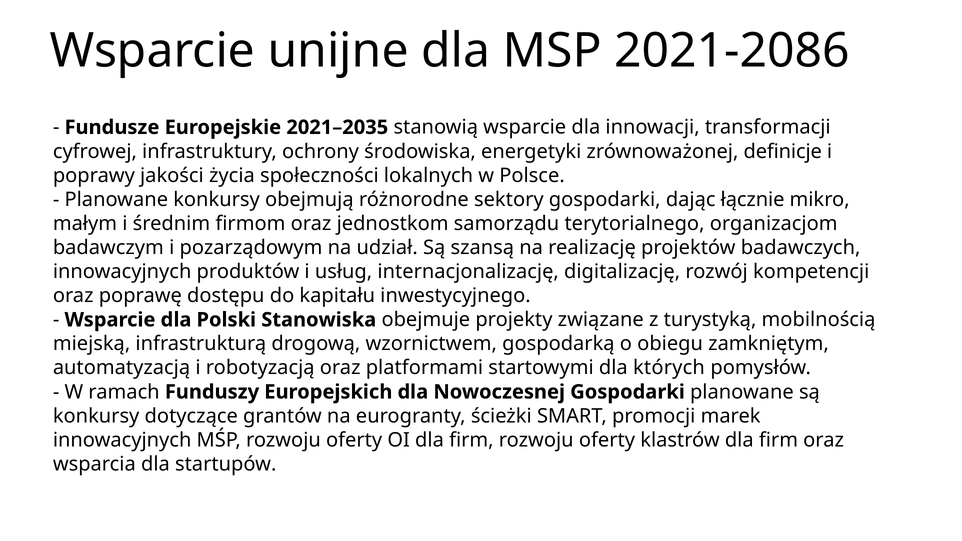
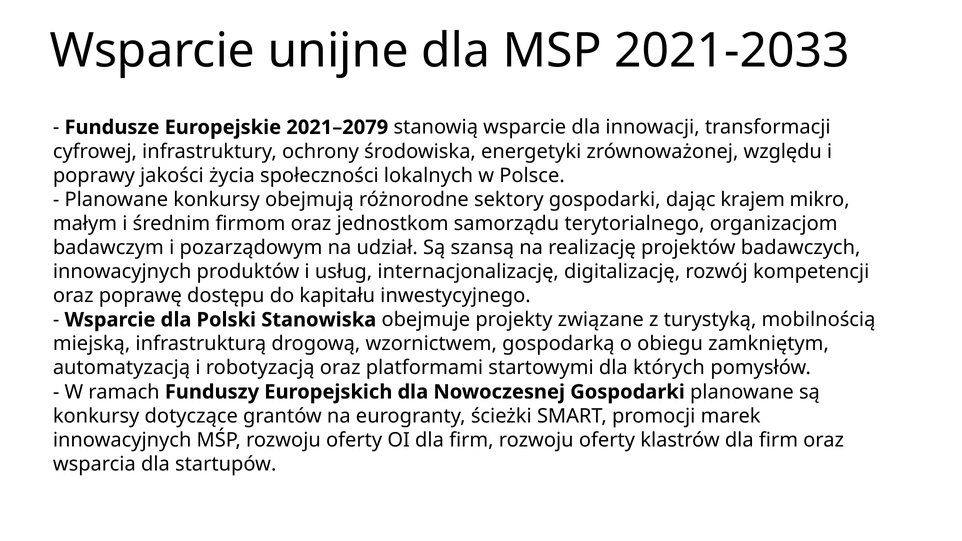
2021-2086: 2021-2086 -> 2021-2033 (732, 51)
2021–2035: 2021–2035 -> 2021–2079 (337, 127)
definicje: definicje -> względu (783, 151)
łącznie: łącznie -> krajem (753, 200)
